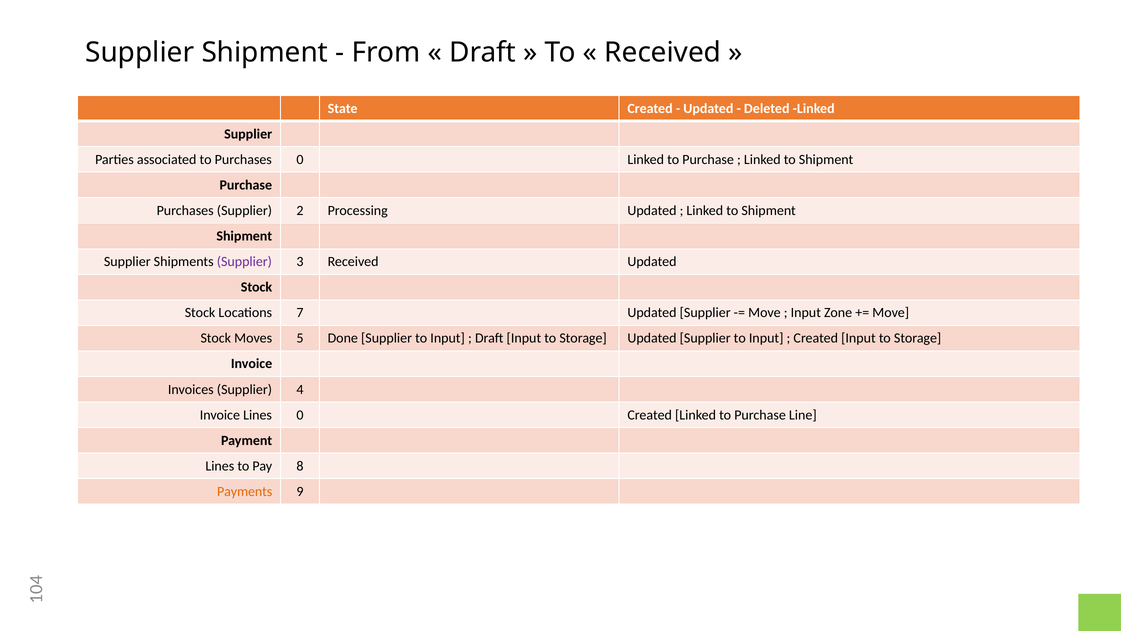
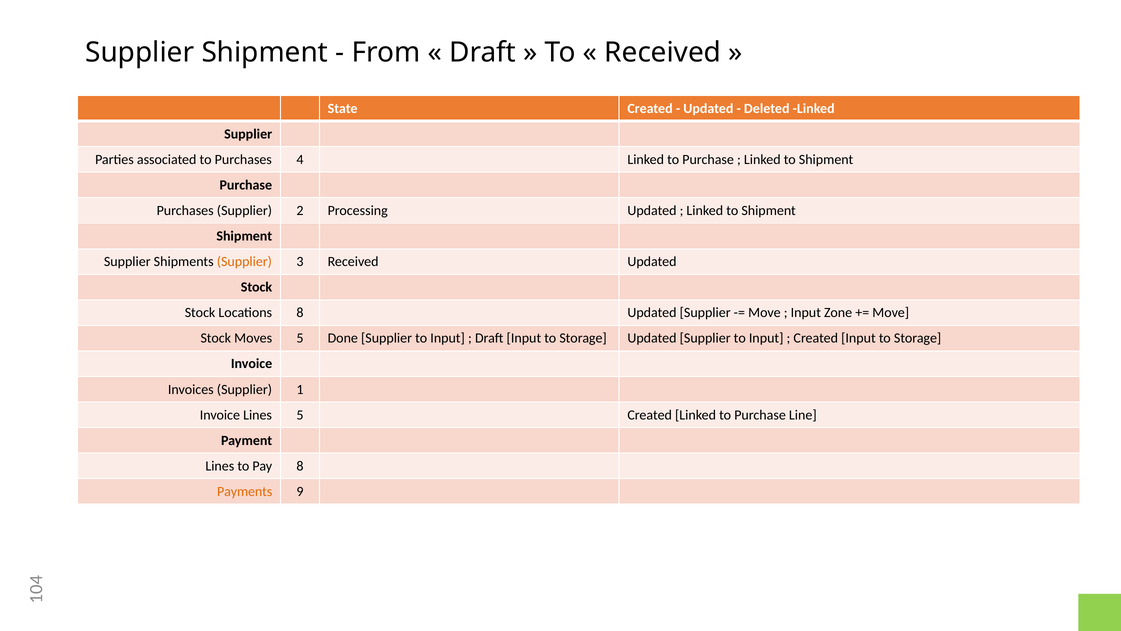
Purchases 0: 0 -> 4 (300, 159)
Supplier colour: purple -> orange (244, 262)
Locations 7: 7 -> 8 (300, 313)
Supplier 4: 4 -> 1 (300, 389)
Lines 0: 0 -> 5 (300, 415)
